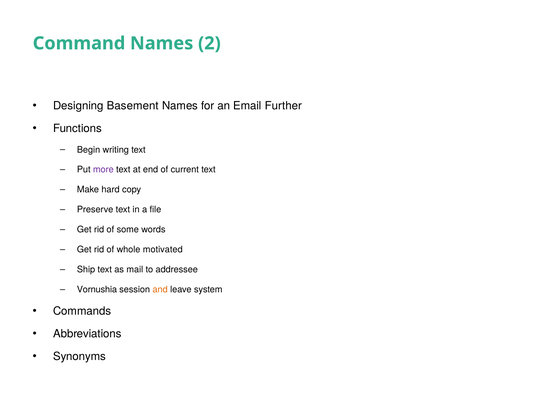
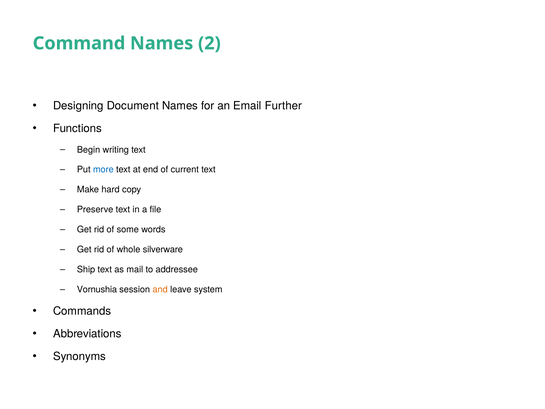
Basement: Basement -> Document (133, 106)
more colour: purple -> blue (103, 170)
motivated: motivated -> silverware (163, 249)
